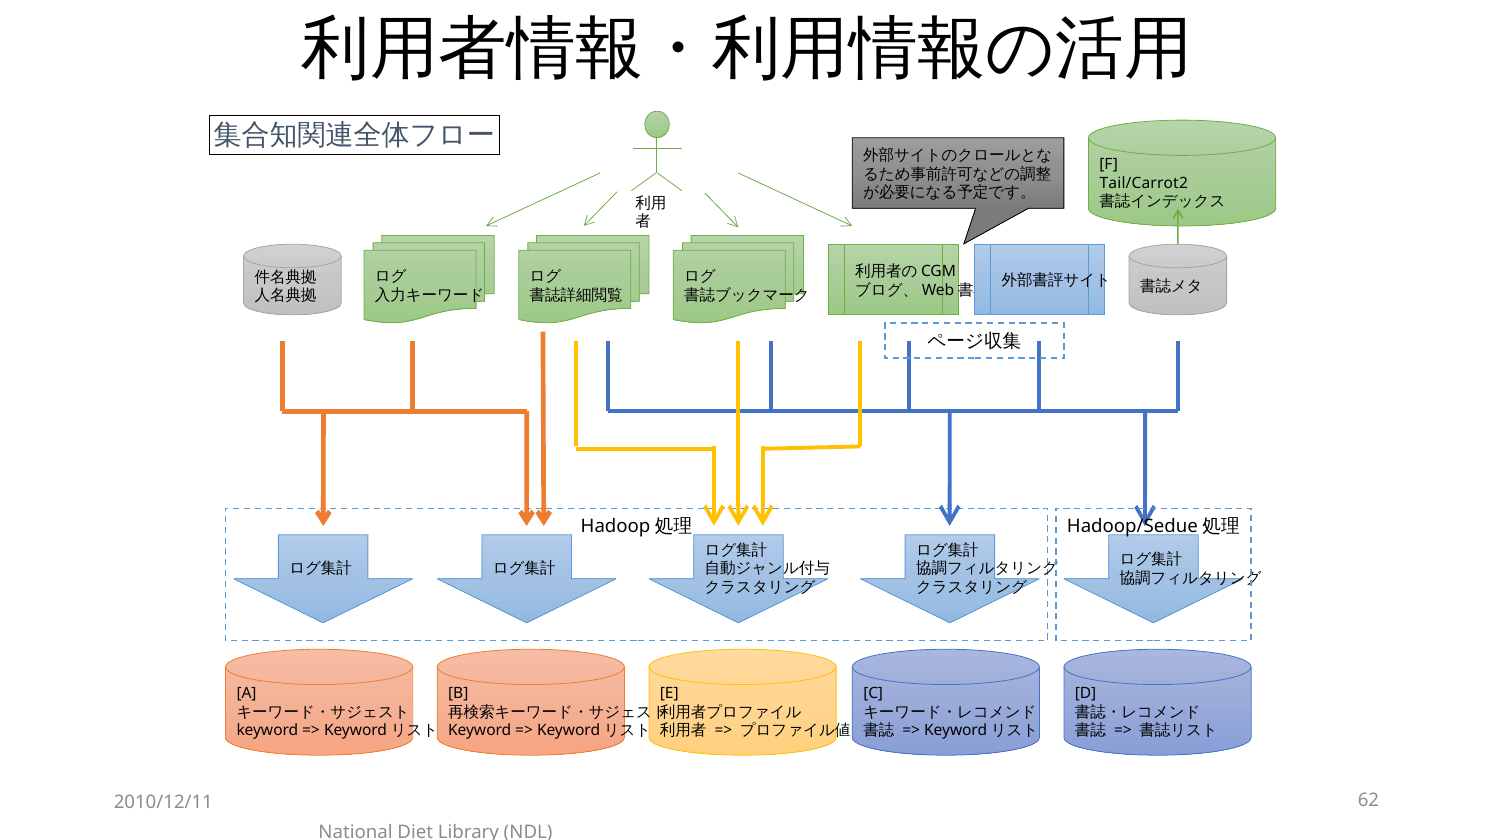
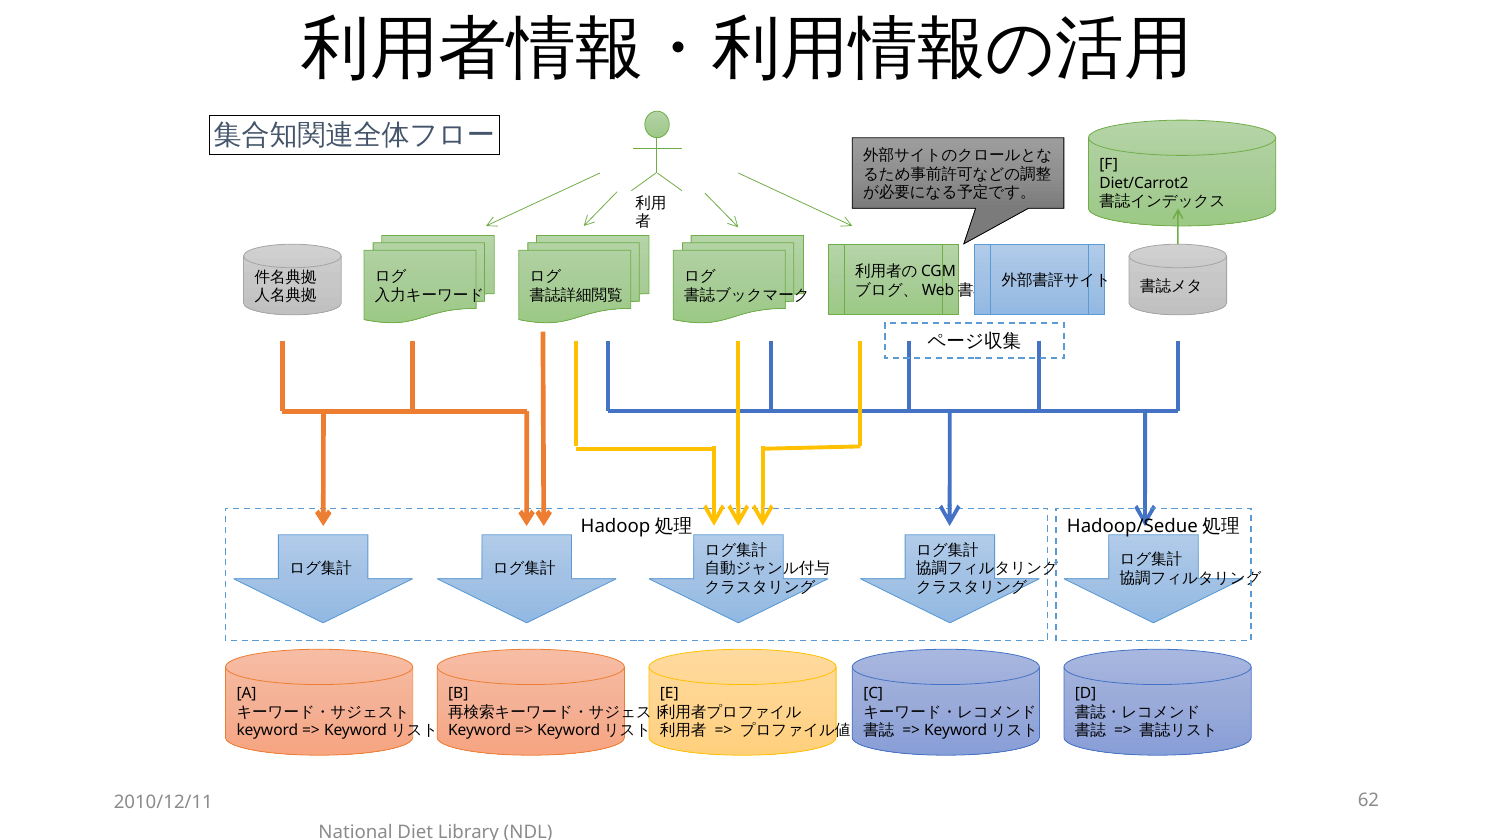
Tail/Carrot2: Tail/Carrot2 -> Diet/Carrot2 (1144, 183)
